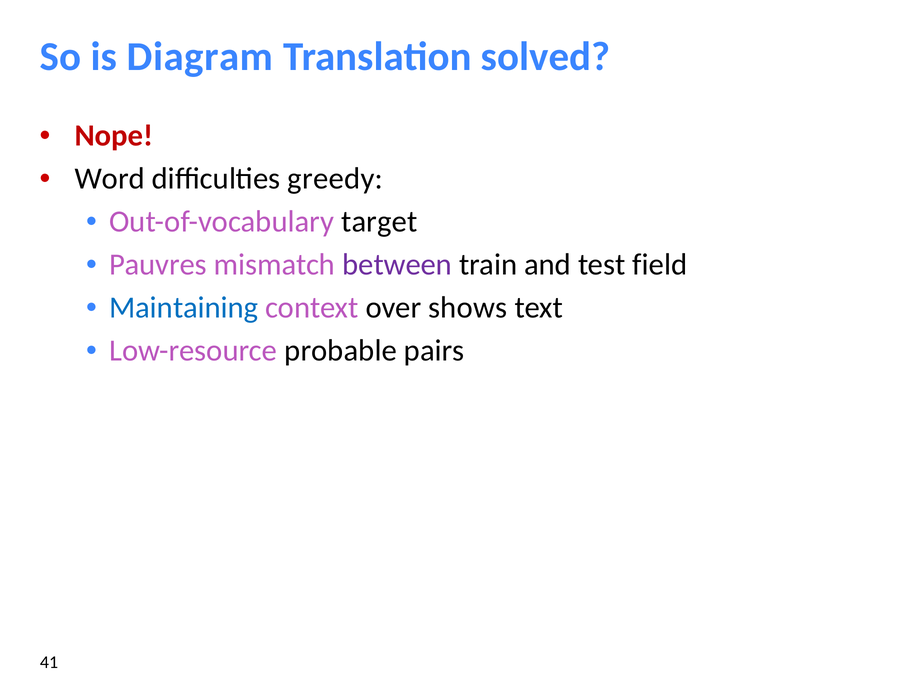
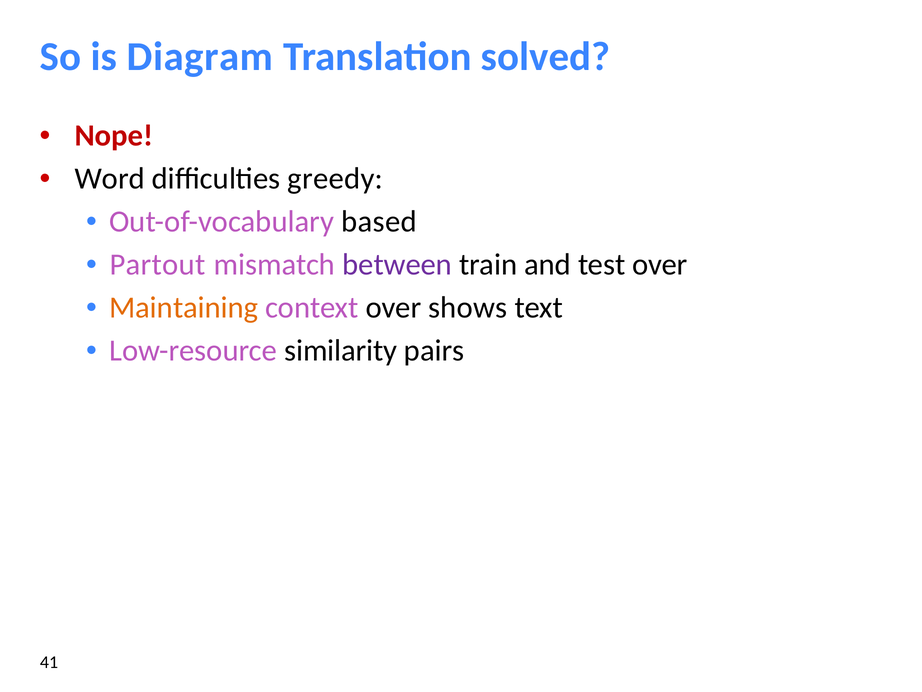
target: target -> based (379, 221)
Pauvres: Pauvres -> Partout (158, 264)
test field: field -> over (660, 264)
Maintaining colour: blue -> orange (184, 307)
probable: probable -> similarity (341, 350)
